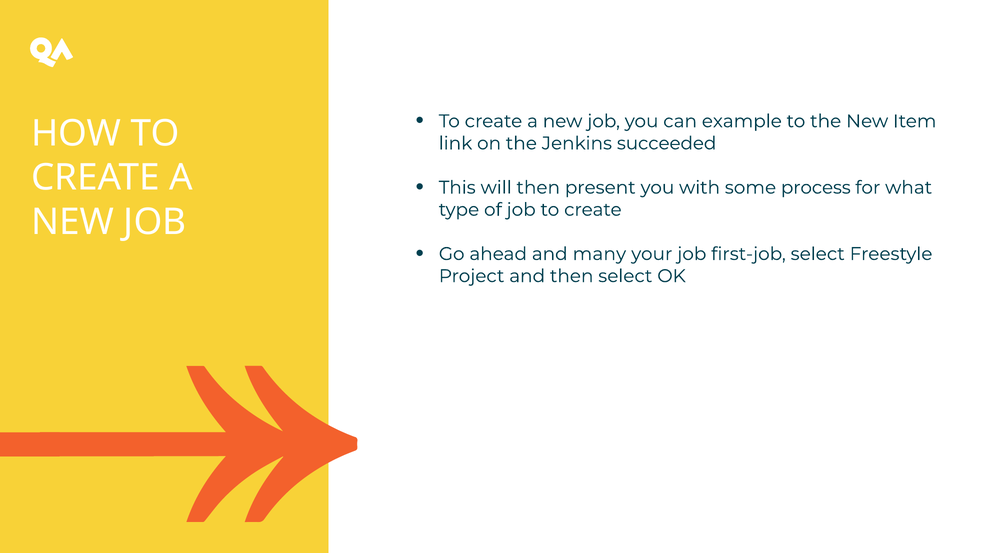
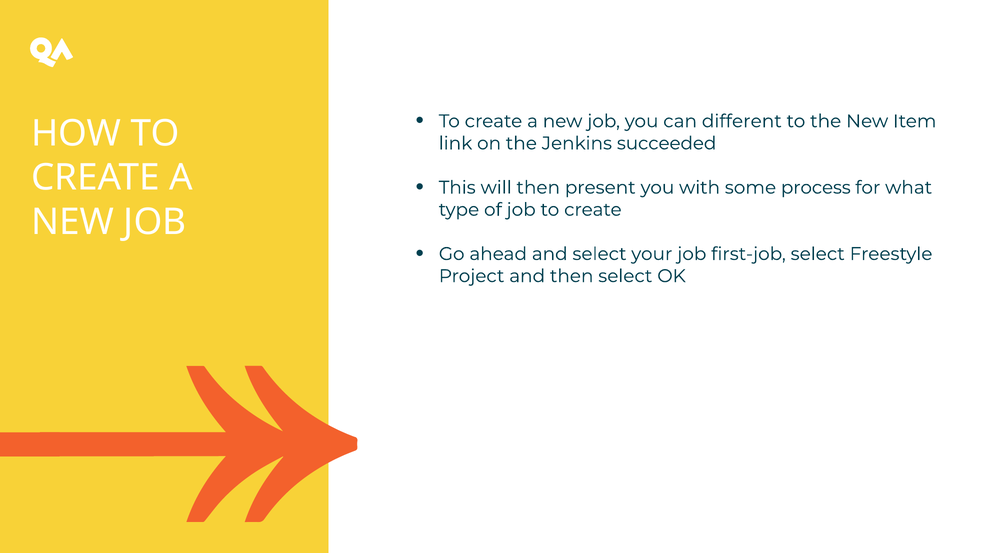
example: example -> different (742, 121)
and many: many -> select (599, 254)
